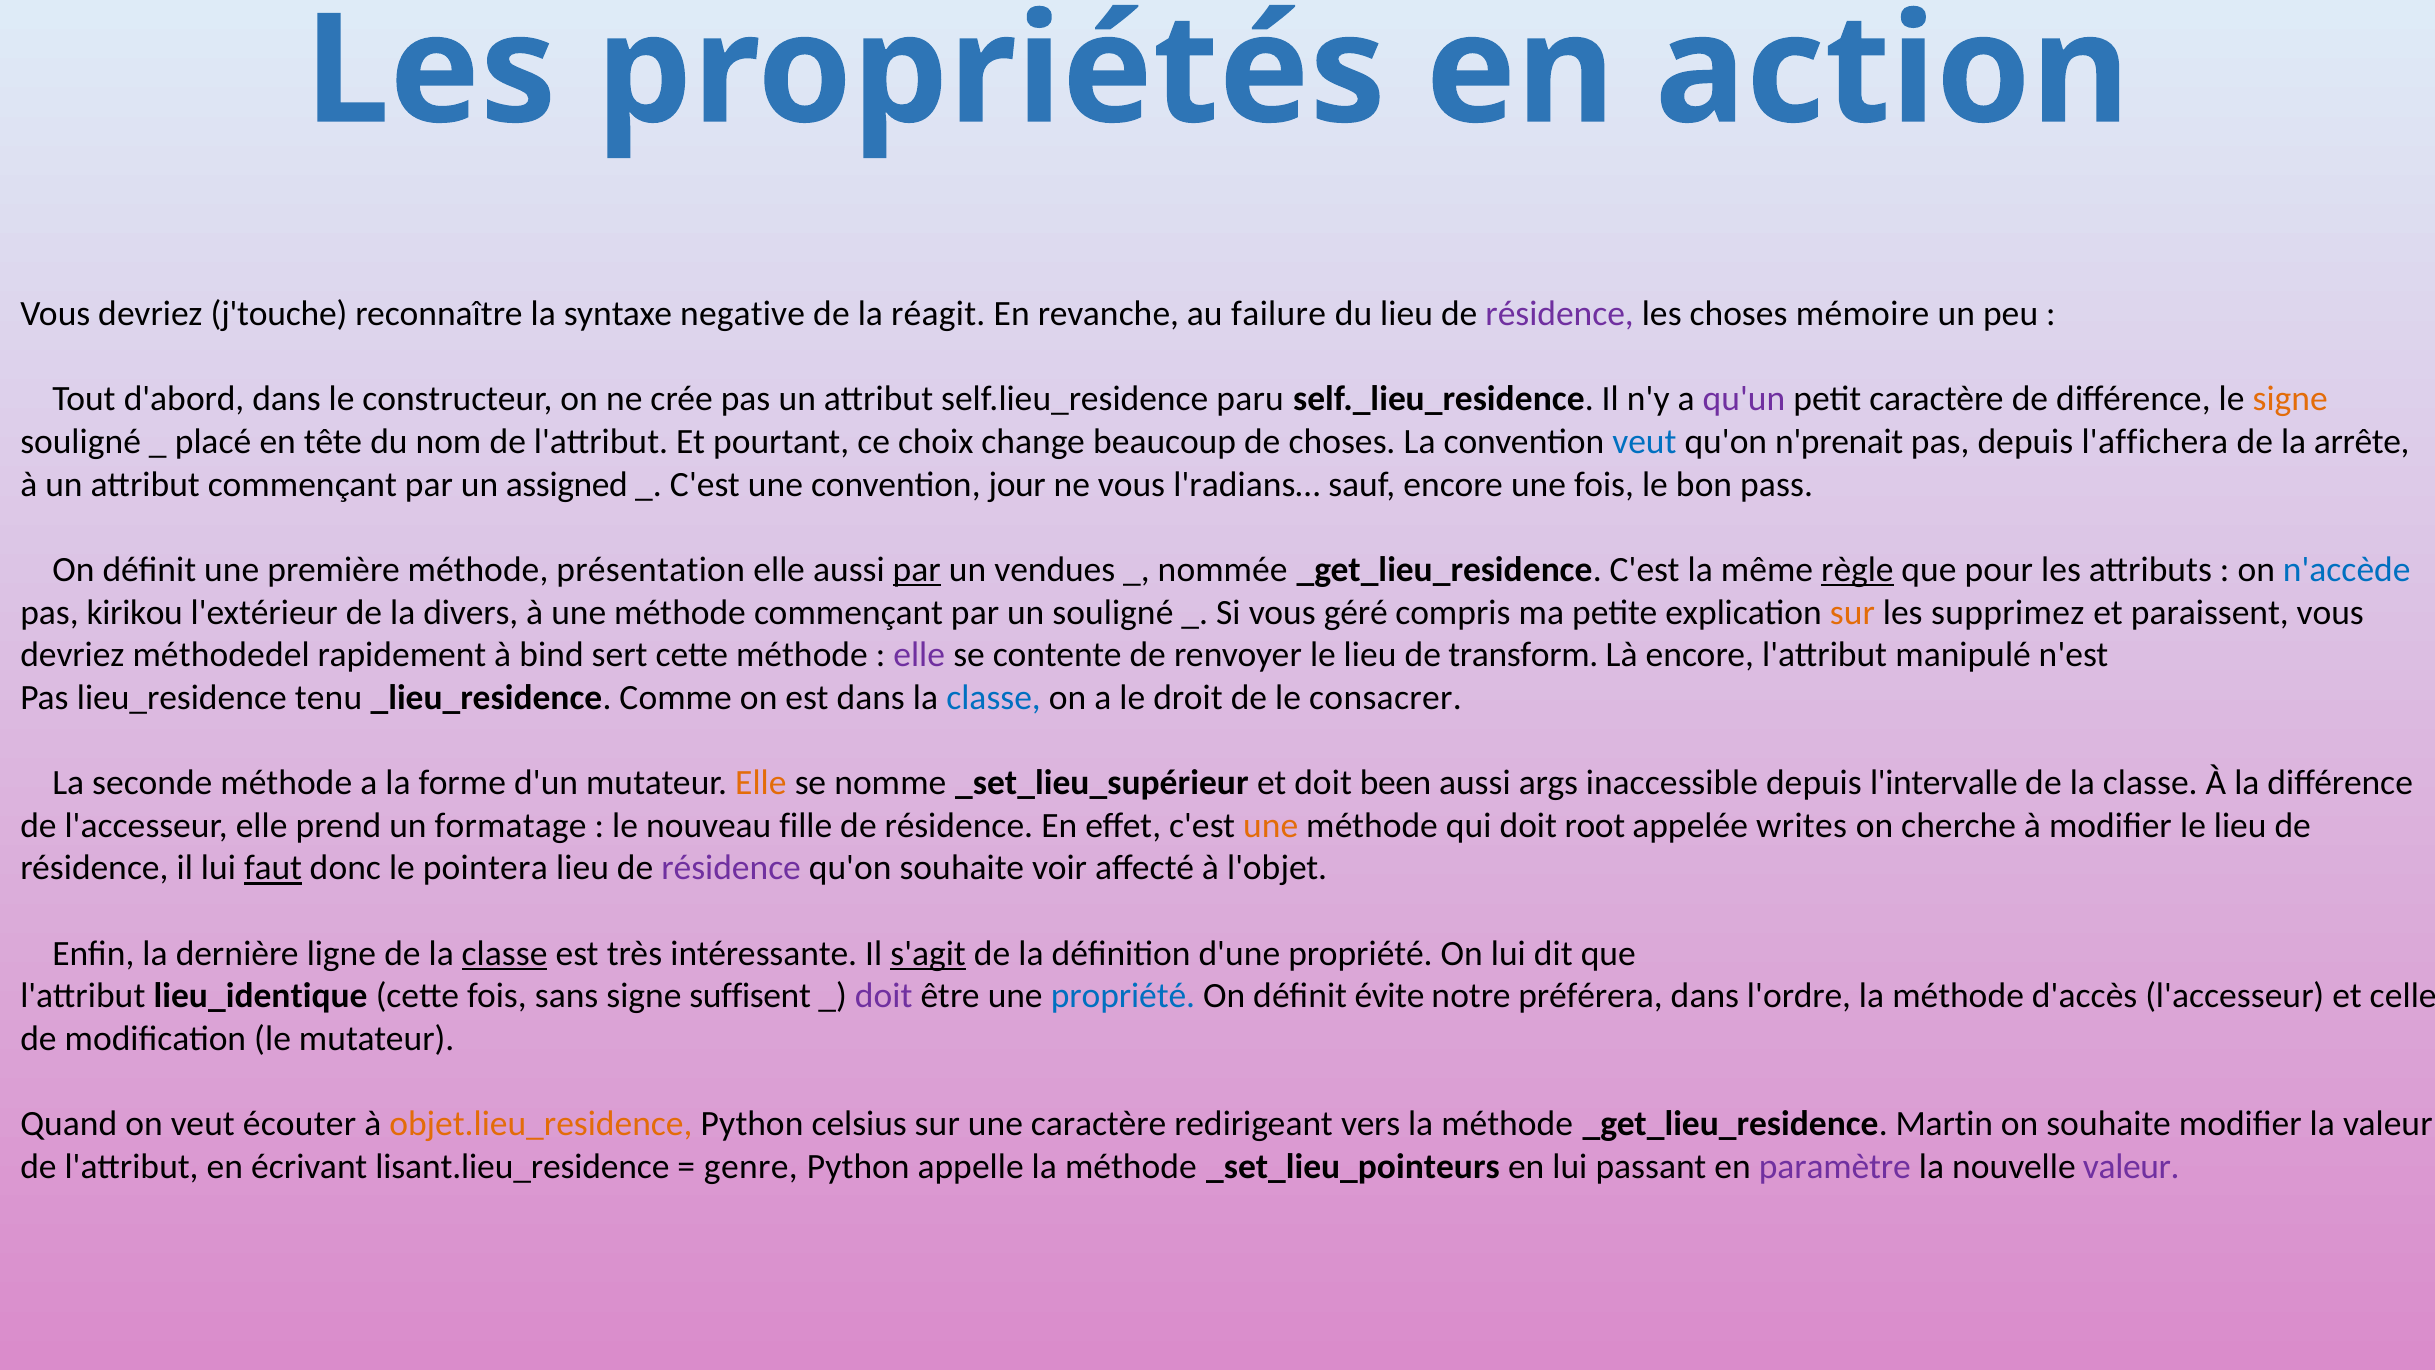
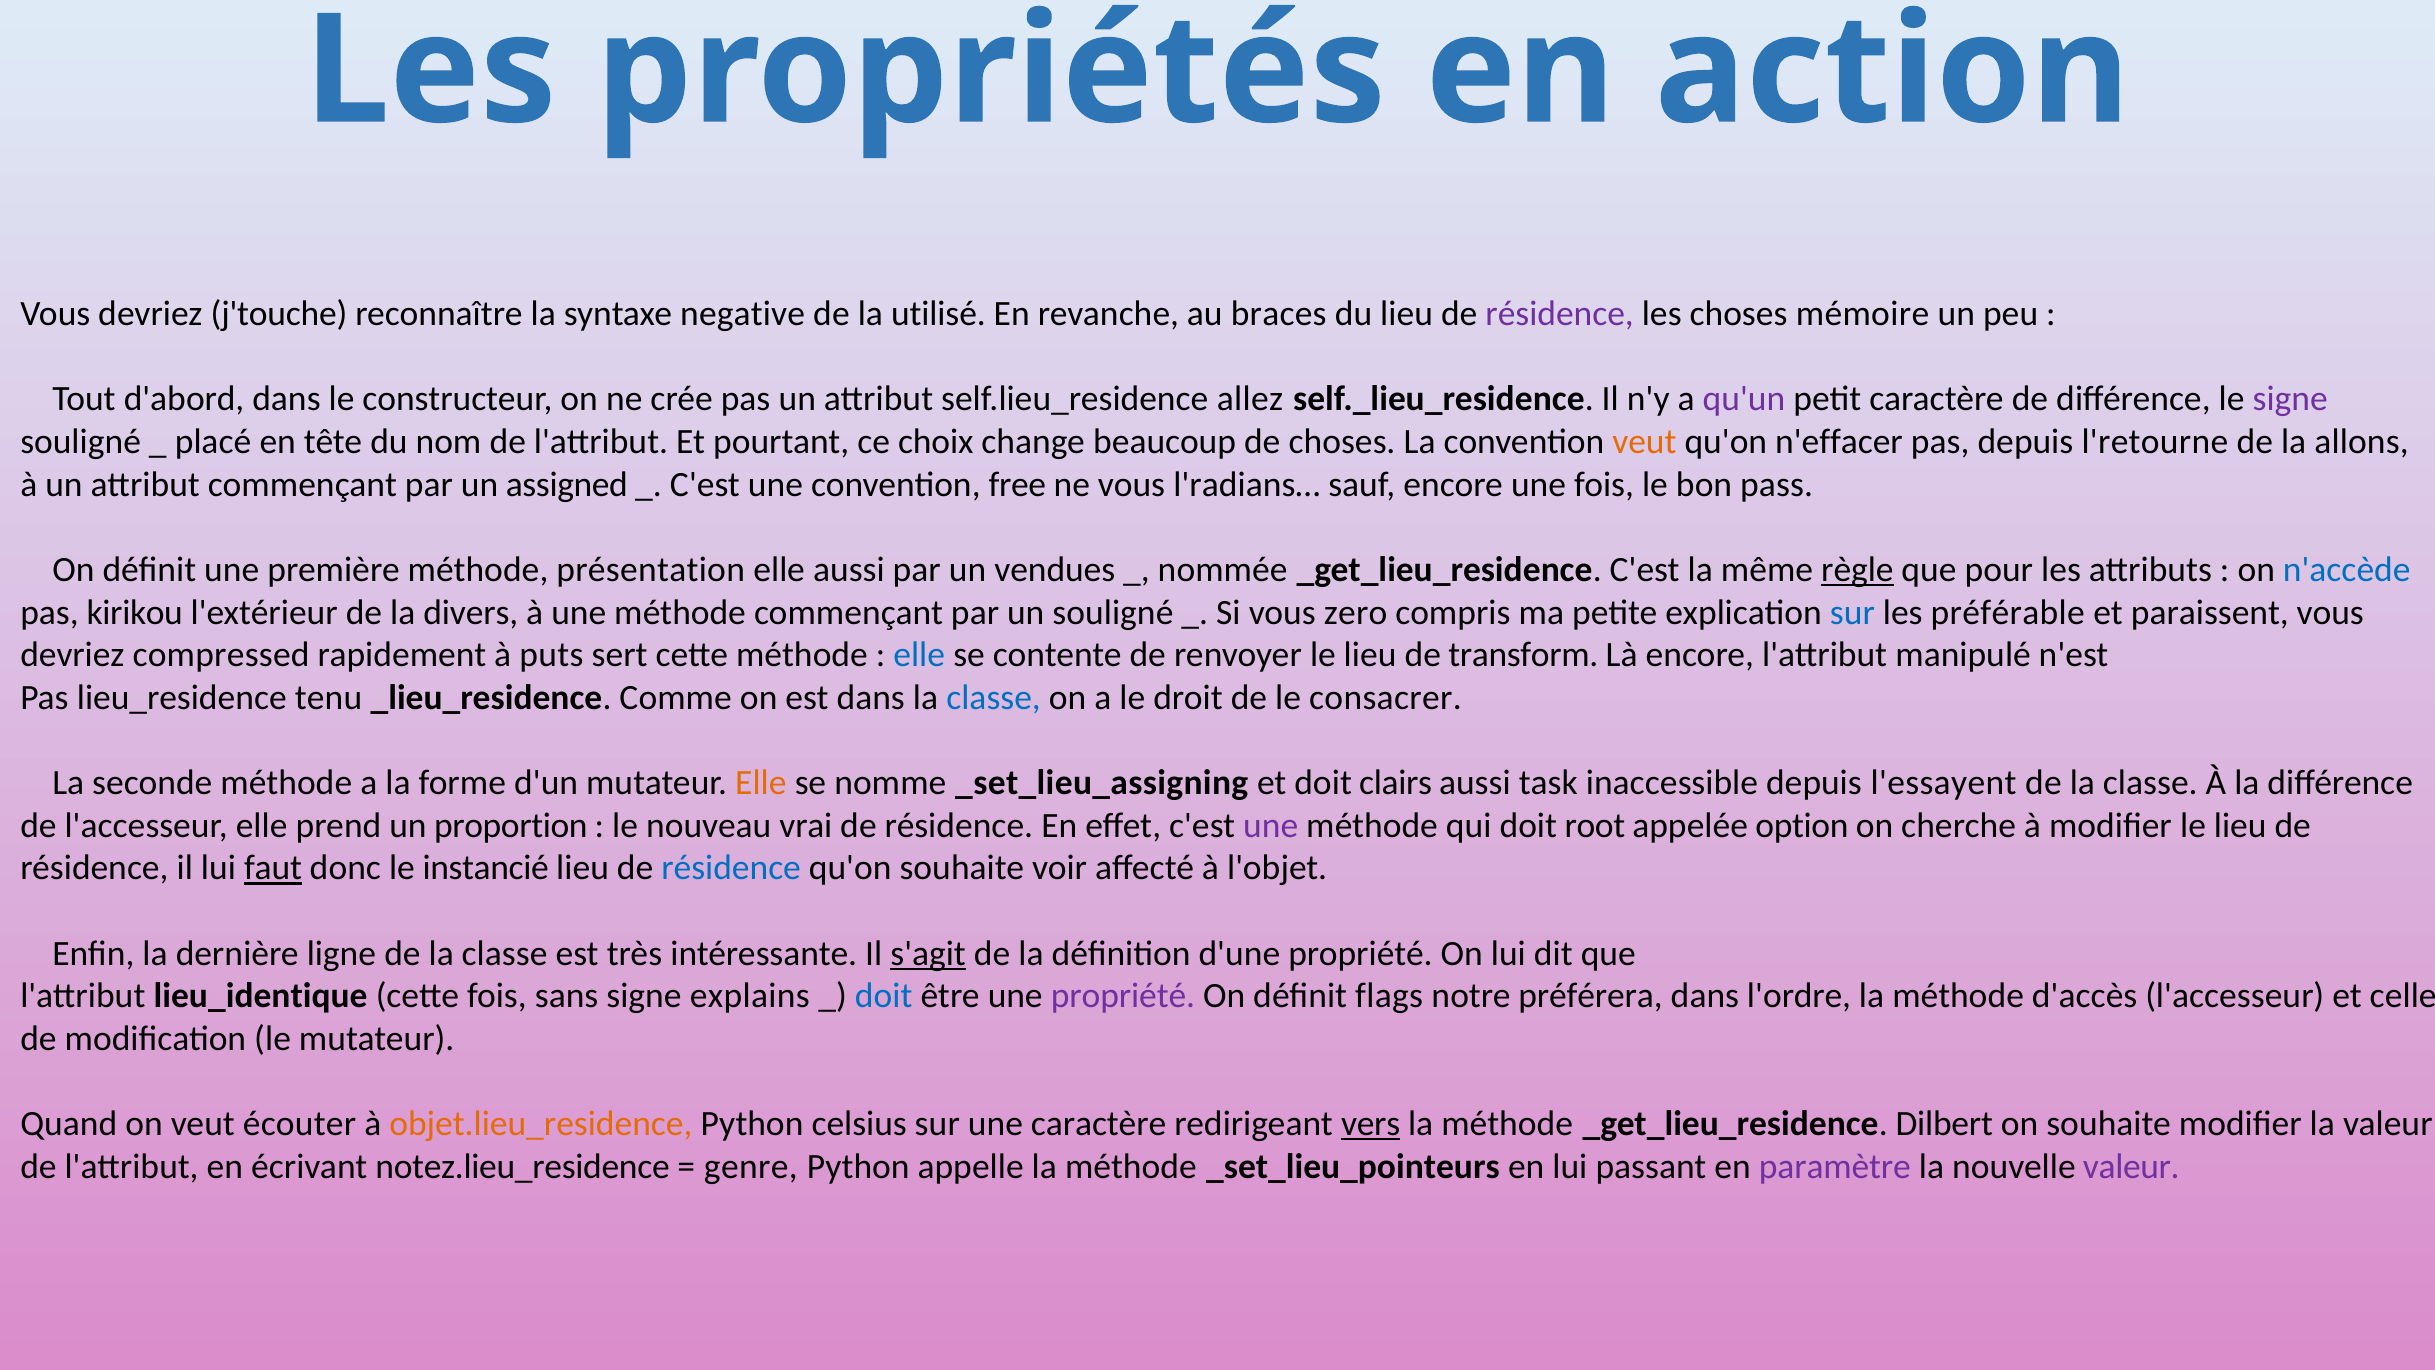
réagit: réagit -> utilisé (938, 314)
failure: failure -> braces (1279, 314)
paru: paru -> allez (1250, 399)
signe colour: orange -> purple (2290, 399)
veut colour: blue -> orange (1644, 442)
n'prenait: n'prenait -> n'effacer (1839, 442)
l'affichera: l'affichera -> l'retourne (2155, 442)
arrête: arrête -> allons (2362, 442)
jour: jour -> free (1017, 484)
par underline: present -> none (917, 570)
géré: géré -> zero (1356, 612)
sur colour: orange -> blue (1852, 612)
supprimez: supprimez -> préférable (2008, 612)
méthodedel: méthodedel -> compressed (221, 655)
bind: bind -> puts (551, 655)
elle colour: purple -> blue (919, 655)
_set_lieu_supérieur: _set_lieu_supérieur -> _set_lieu_assigning (1102, 783)
been: been -> clairs (1396, 783)
args: args -> task (1548, 783)
l'intervalle: l'intervalle -> l'essayent (1943, 783)
formatage: formatage -> proportion (511, 825)
fille: fille -> vrai (806, 825)
une colour: orange -> purple (1271, 825)
writes: writes -> option (1802, 825)
pointera: pointera -> instancié (486, 868)
résidence colour: purple -> blue (731, 868)
classe underline: present -> none (505, 953)
suffisent: suffisent -> explains (750, 996)
doit colour: purple -> blue (884, 996)
propriété colour: blue -> purple (1123, 996)
évite: évite -> flags (1389, 996)
vers underline: none -> present (1371, 1124)
Martin: Martin -> Dilbert (1944, 1124)
lisant.lieu_residence: lisant.lieu_residence -> notez.lieu_residence (523, 1166)
